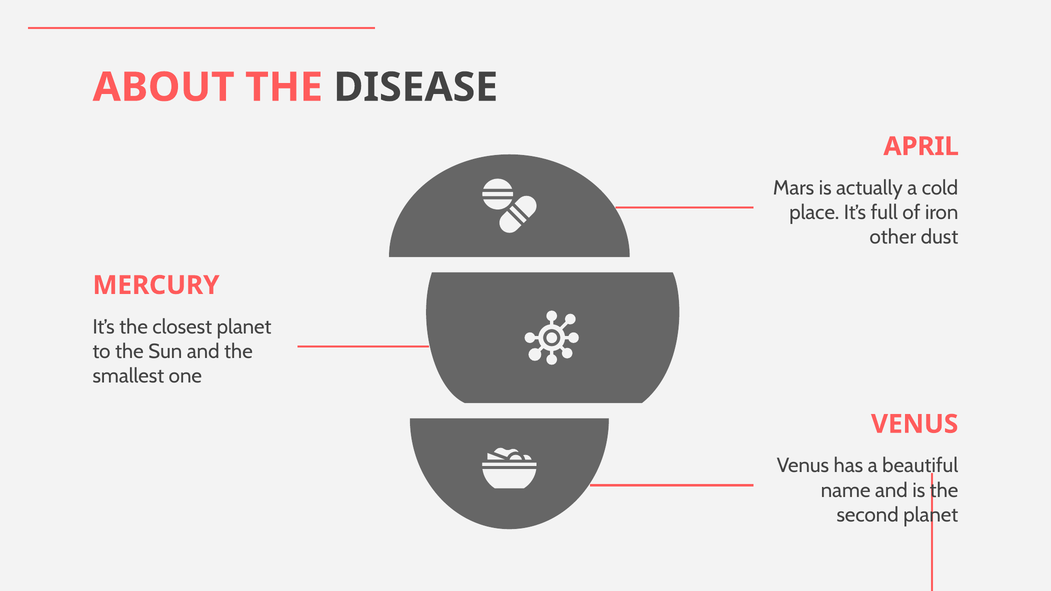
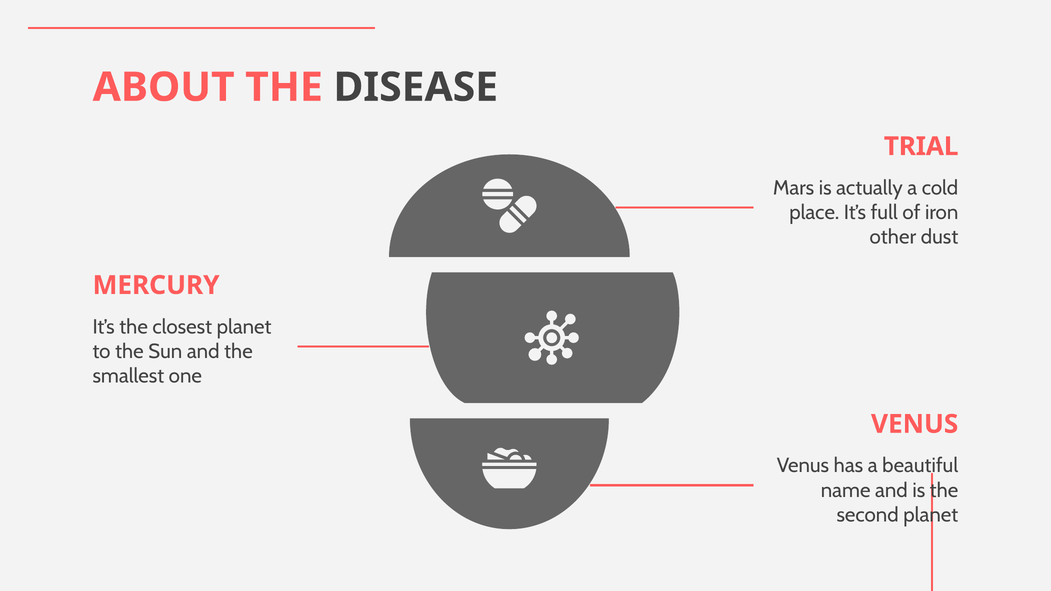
APRIL: APRIL -> TRIAL (921, 146)
